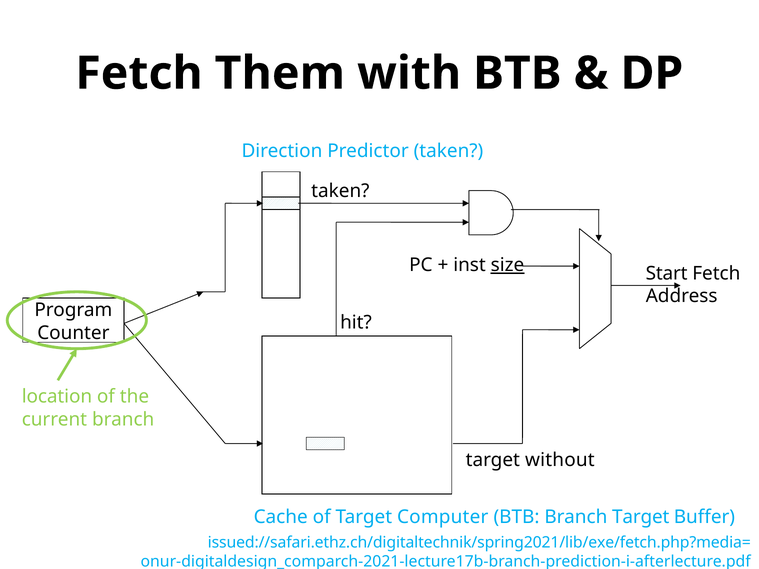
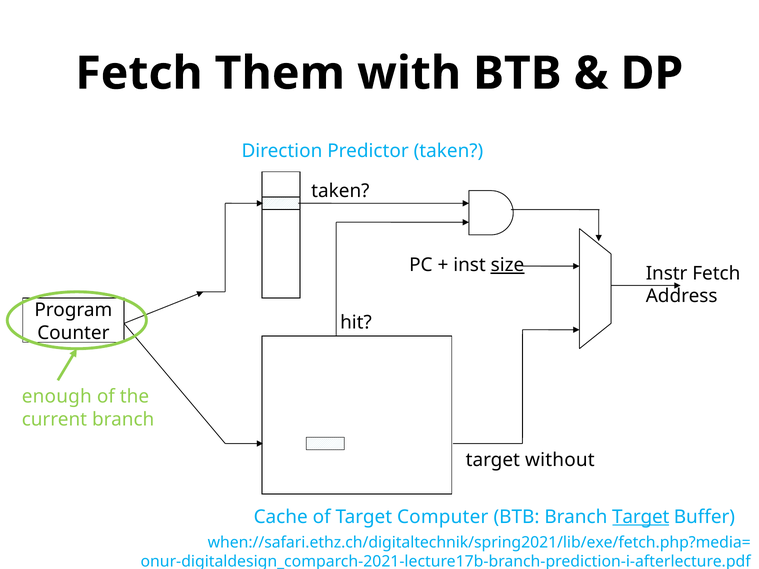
Start: Start -> Instr (667, 274)
location: location -> enough (57, 397)
Target underline: none -> present (641, 517)
issued://safari.ethz.ch/digitaltechnik/spring2021/lib/exe/fetch.php?media=: issued://safari.ethz.ch/digitaltechnik/spring2021/lib/exe/fetch.php?media= -> when://safari.ethz.ch/digitaltechnik/spring2021/lib/exe/fetch.php?media= (479, 543)
